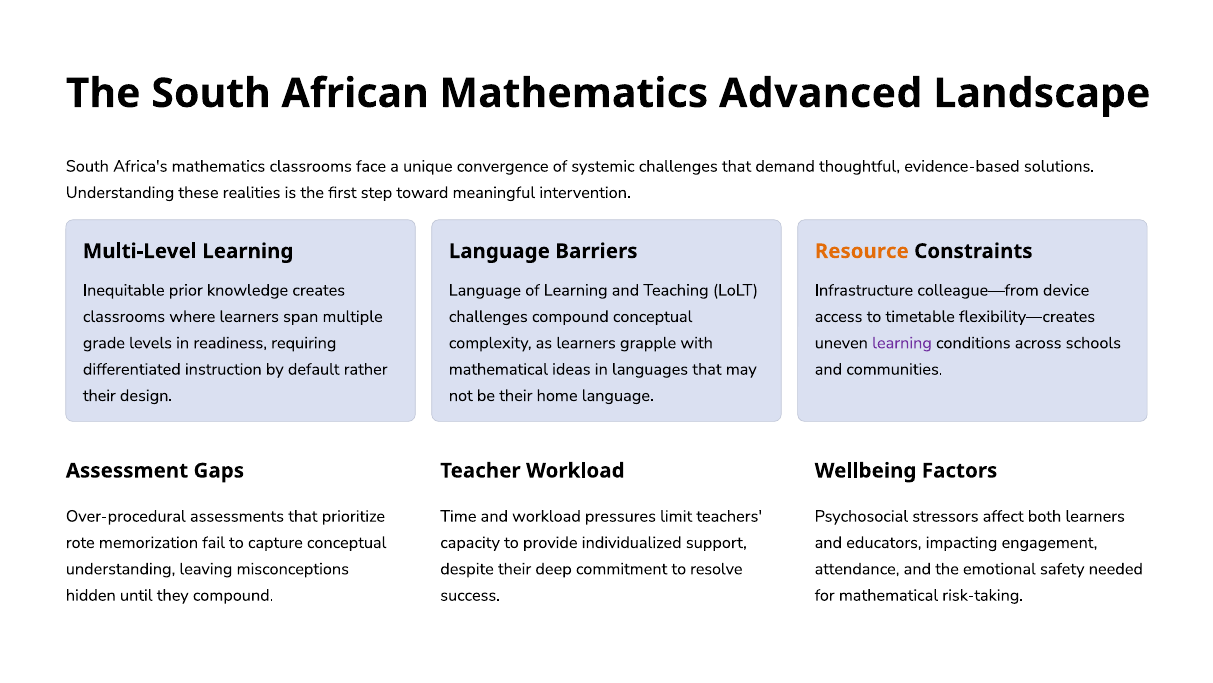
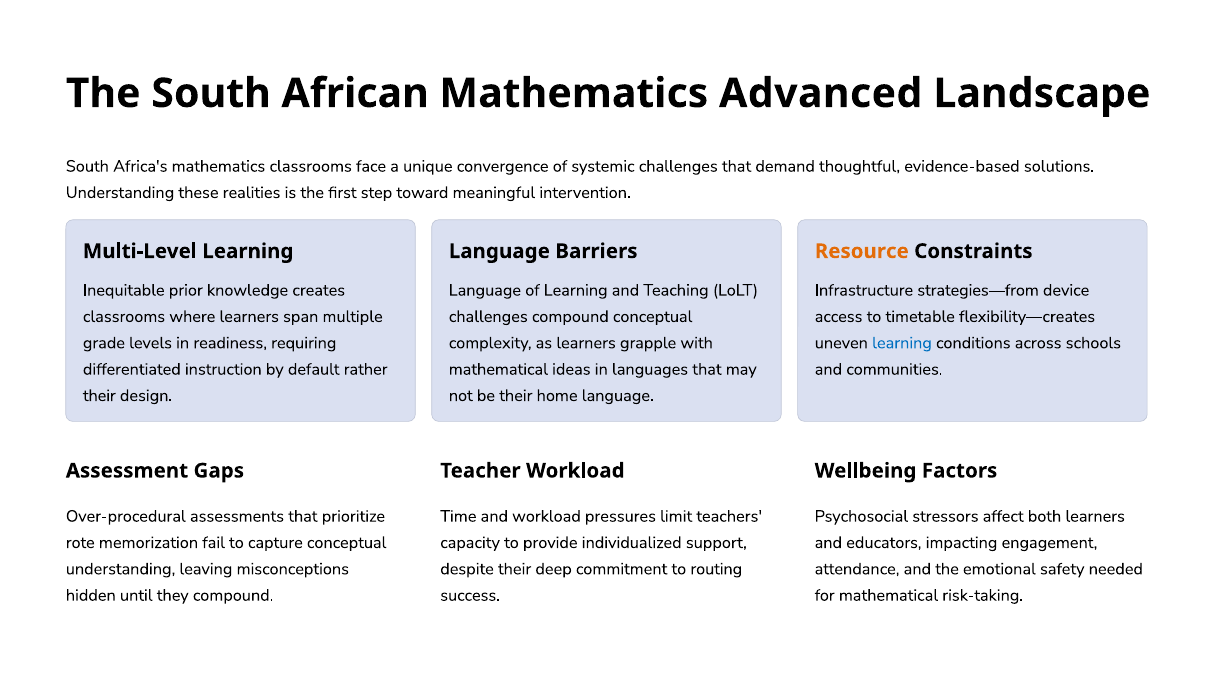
colleague—from: colleague—from -> strategies—from (978, 290)
learning colour: purple -> blue (902, 343)
resolve: resolve -> routing (716, 568)
